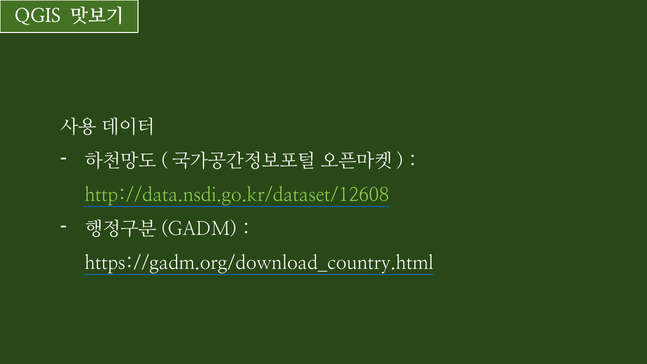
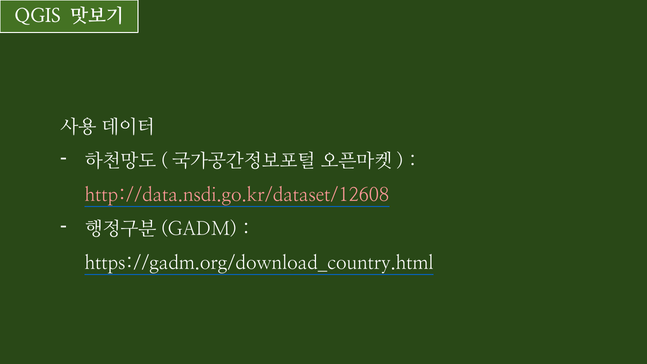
http://data.nsdi.go.kr/dataset/12608 colour: light green -> pink (237, 195)
